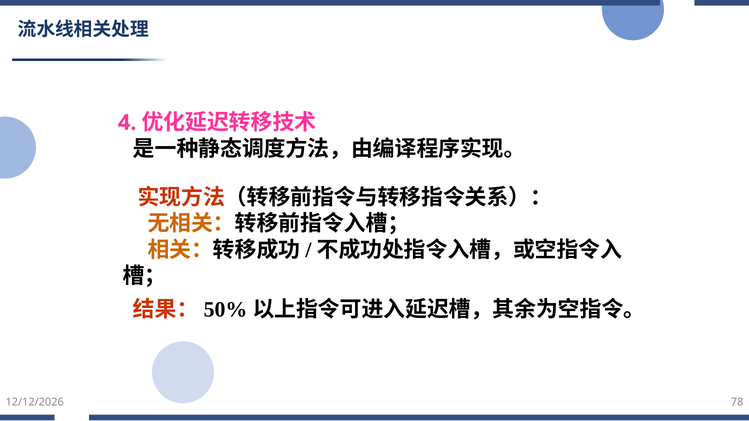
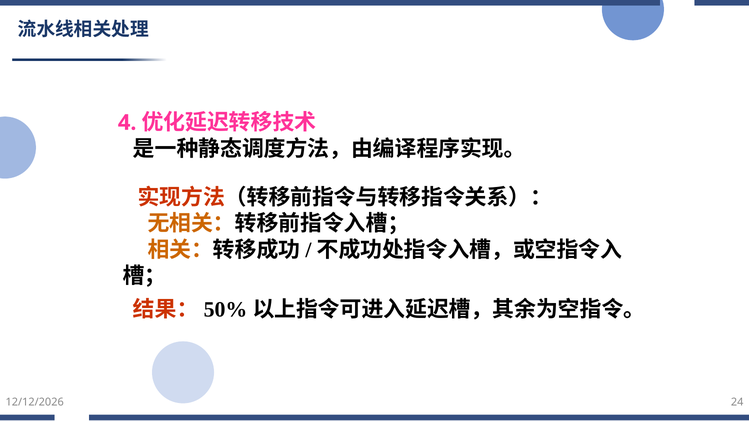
78: 78 -> 24 (737, 403)
